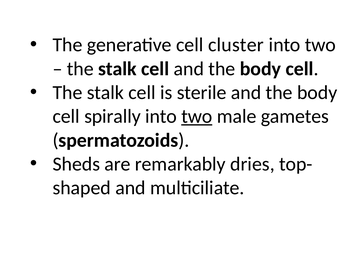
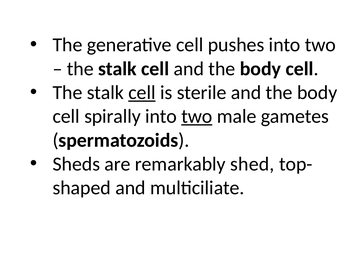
cluster: cluster -> pushes (236, 45)
cell underline: none -> present (142, 92)
dries: dries -> shed (252, 164)
